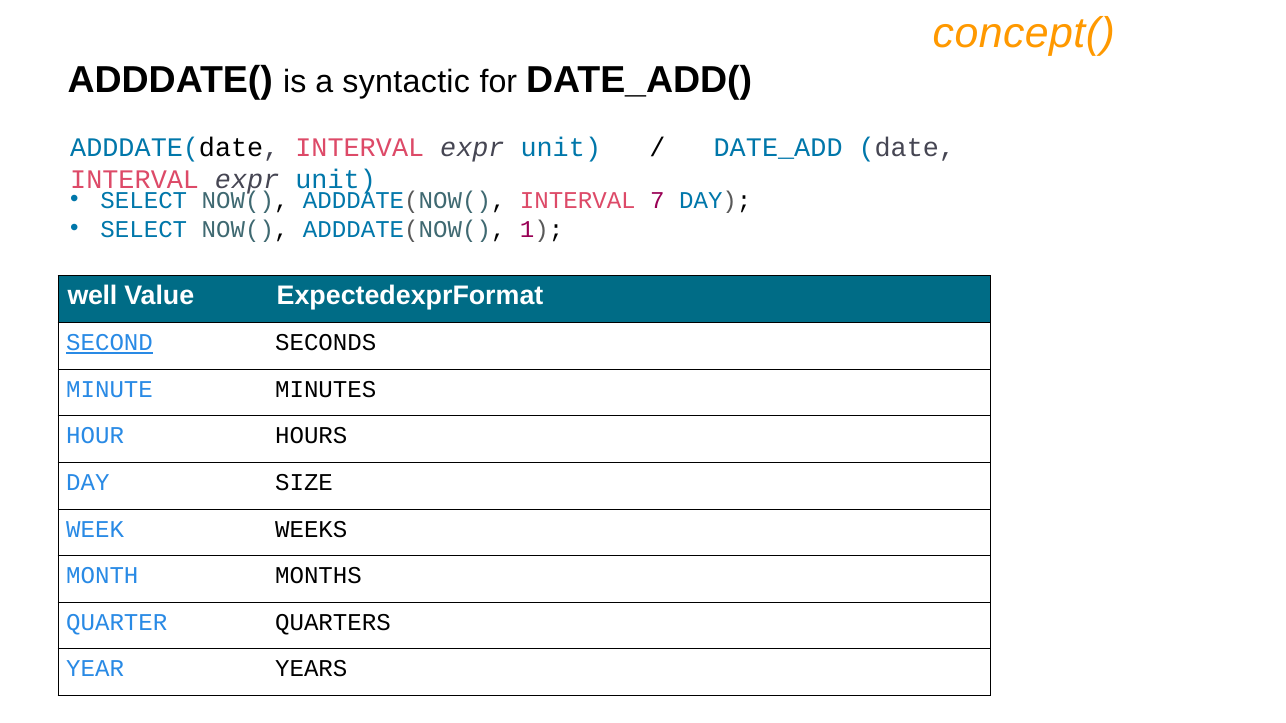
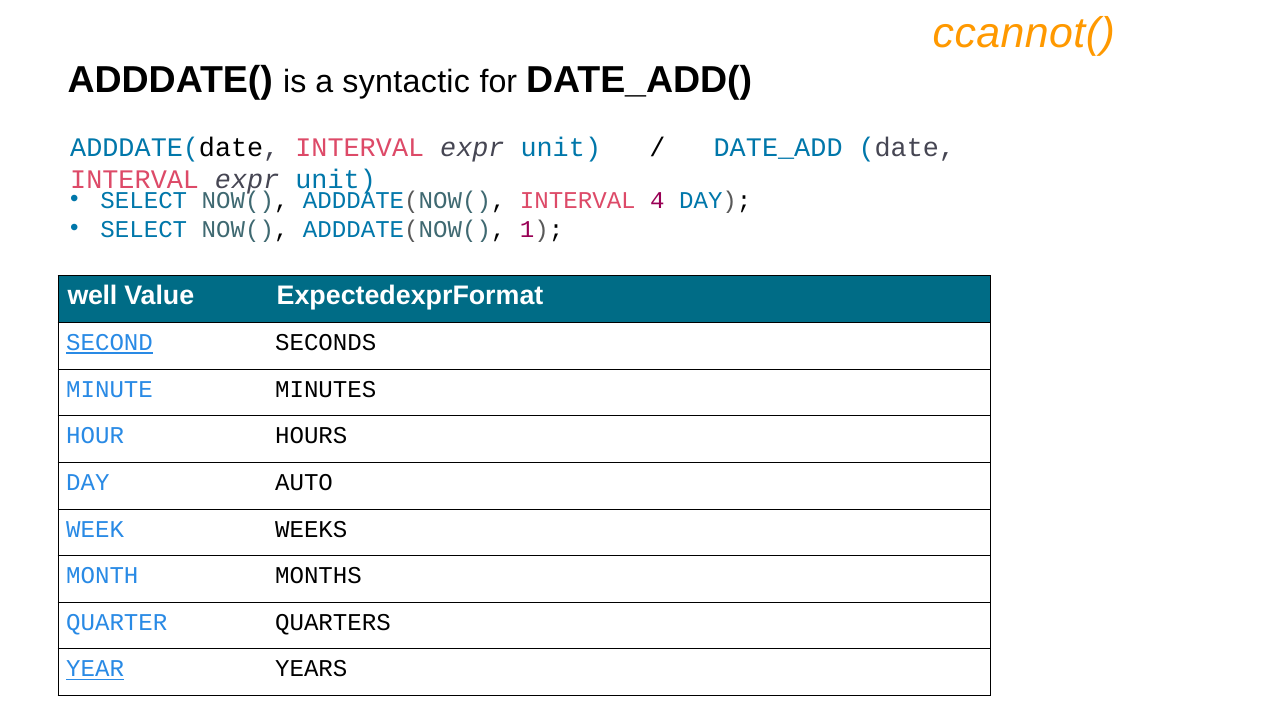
concept(: concept( -> ccannot( (1024, 33)
7: 7 -> 4 (657, 200)
SIZE: SIZE -> AUTO (304, 483)
YEAR underline: none -> present (95, 669)
